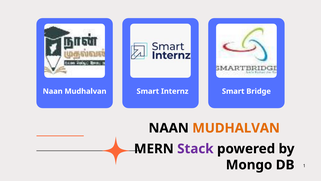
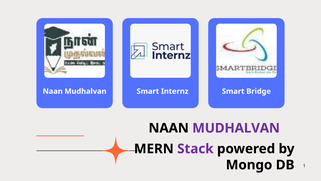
MUDHALVAN colour: orange -> purple (236, 128)
